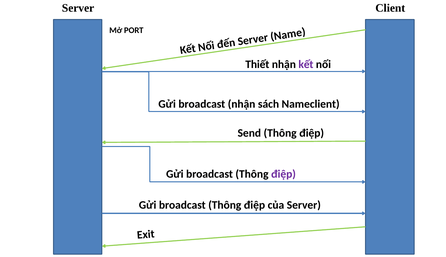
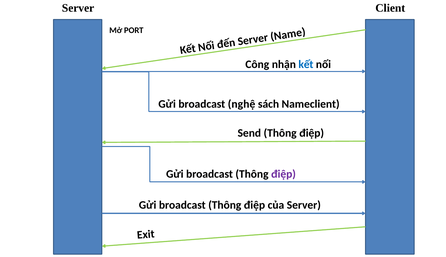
Thiết: Thiết -> Công (257, 64)
kết colour: purple -> blue (306, 64)
broadcast nhận: nhận -> nghệ (242, 104)
